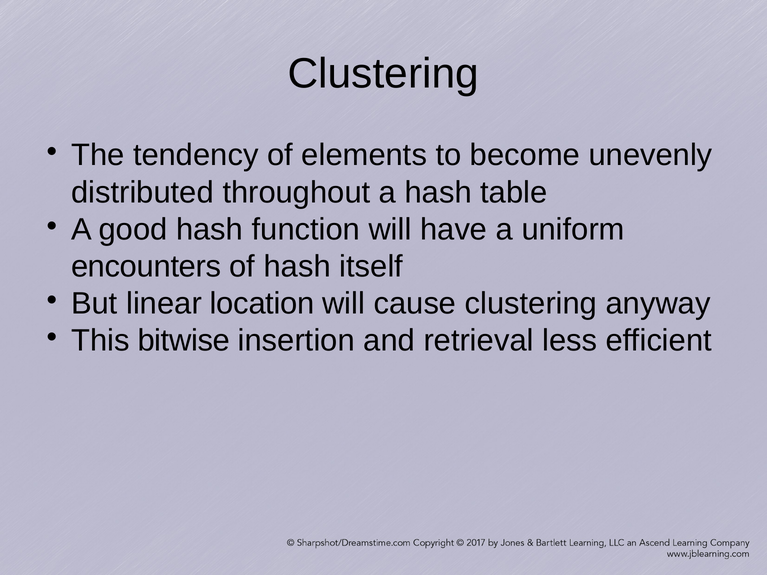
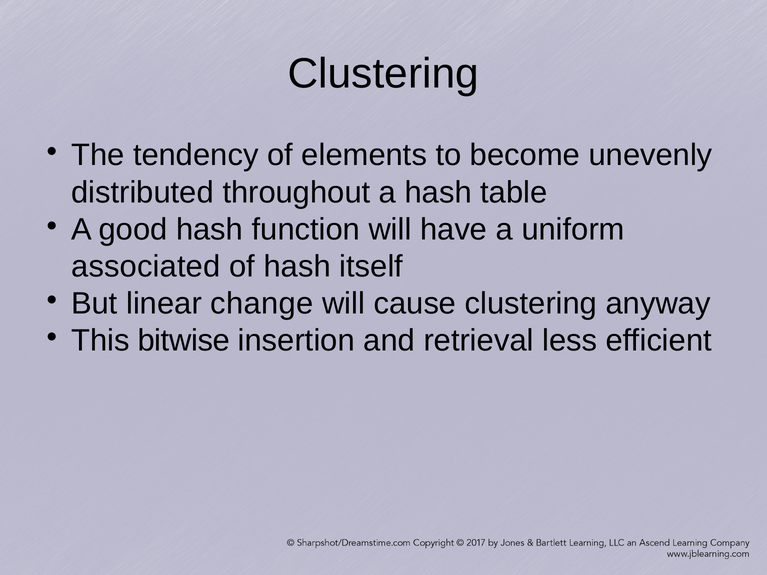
encounters: encounters -> associated (146, 267)
location: location -> change (262, 304)
